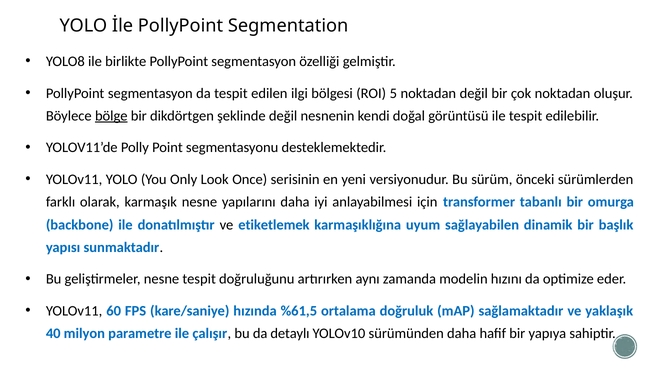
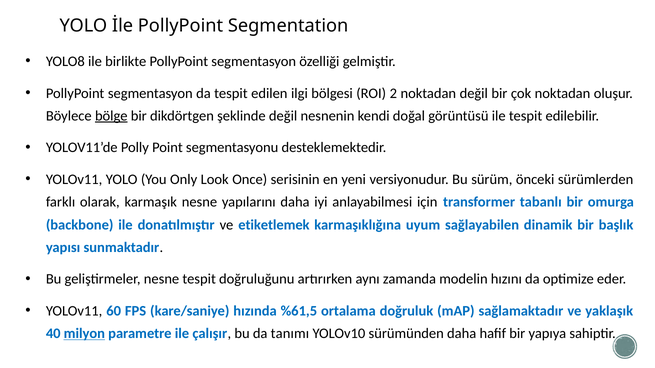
5: 5 -> 2 (393, 93)
milyon underline: none -> present (84, 334)
detaylı: detaylı -> tanımı (290, 334)
